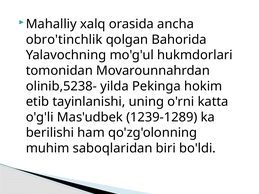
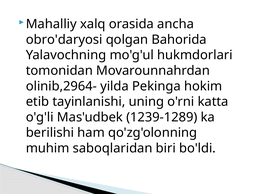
obro'tinchlik: obro'tinchlik -> obro'daryosi (64, 40)
olinib,5238-: olinib,5238- -> olinib,2964- (61, 86)
